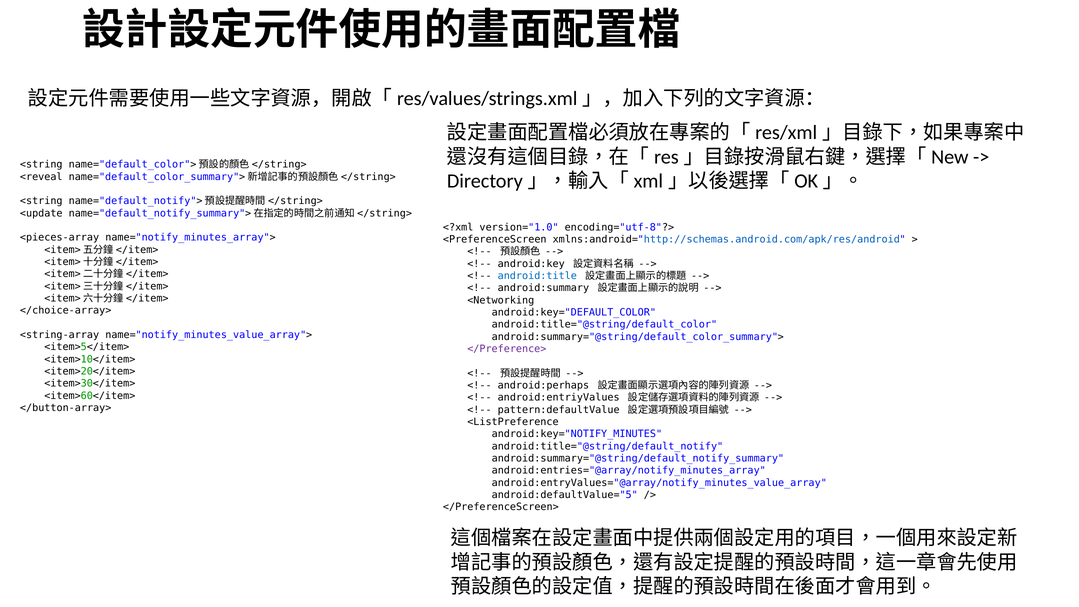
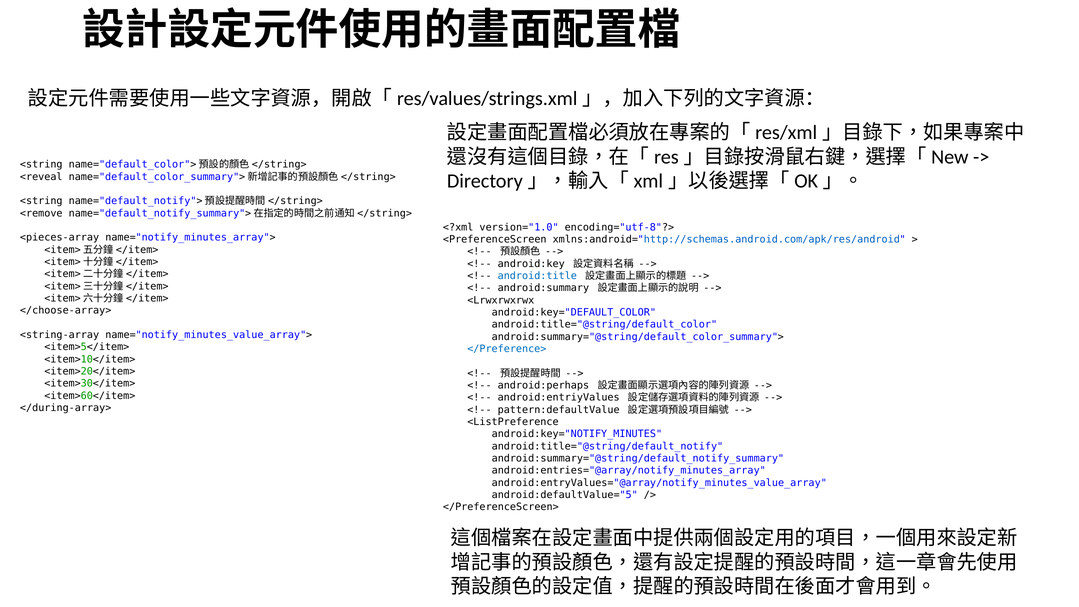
<update: <update -> <remove (41, 213)
<Networking: <Networking -> <Lrwxrwxrwx (501, 300)
</choice-array>: </choice-array> -> </choose-array> (66, 311)
</Preference> colour: purple -> blue (507, 349)
</button-array>: </button-array> -> </during-array> (66, 408)
